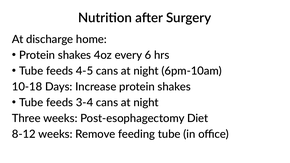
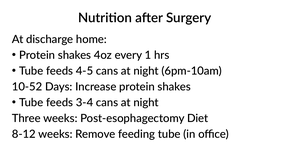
6: 6 -> 1 (148, 55)
10-18: 10-18 -> 10-52 (27, 87)
